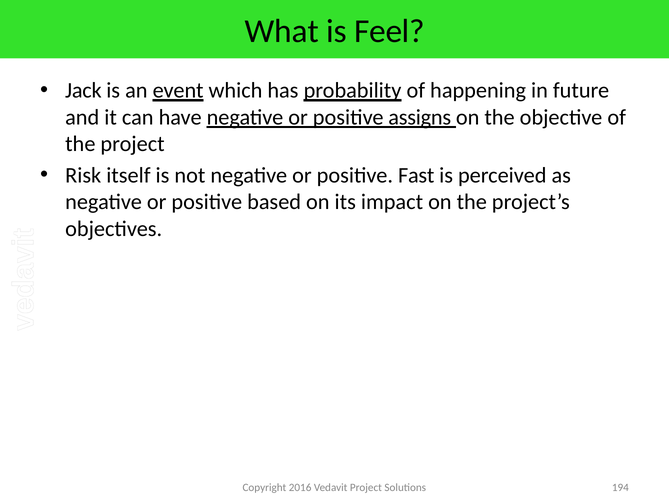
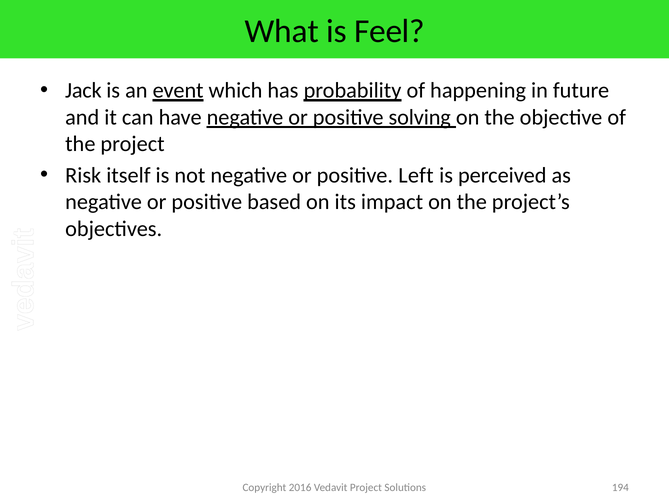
assigns: assigns -> solving (420, 118)
Fast: Fast -> Left (416, 176)
